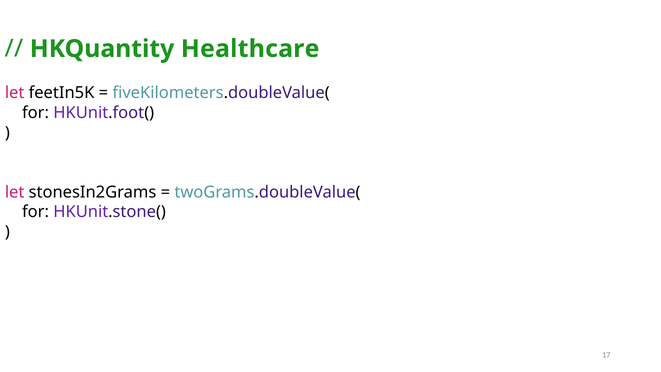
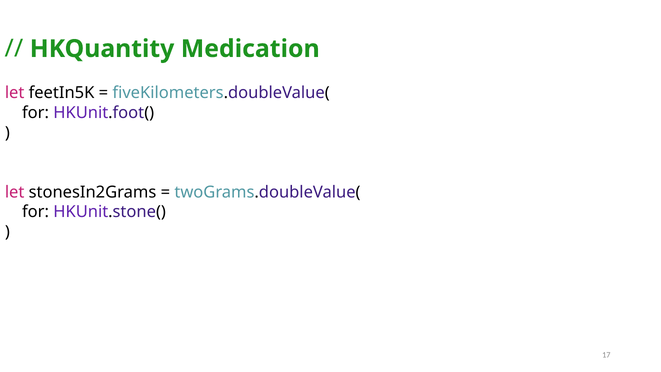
Healthcare: Healthcare -> Medication (250, 49)
